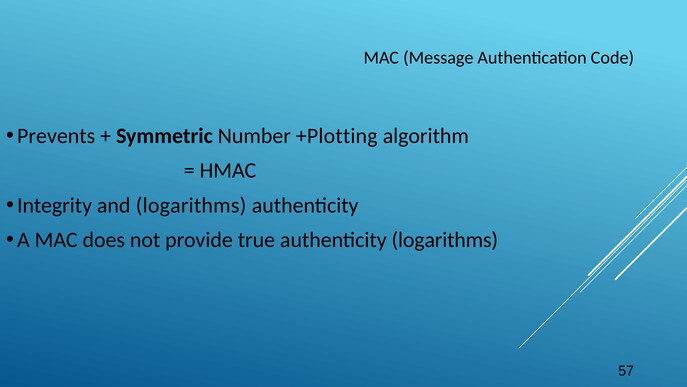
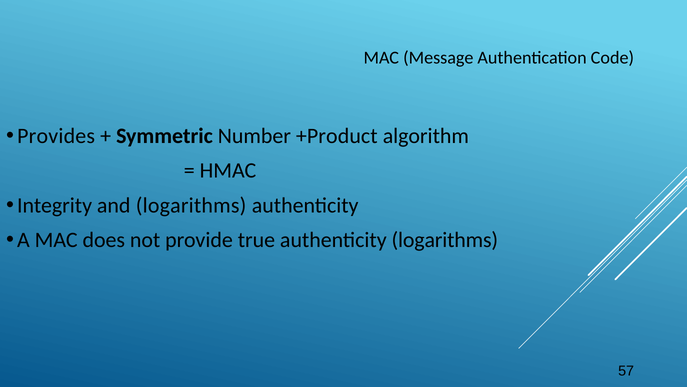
Prevents: Prevents -> Provides (56, 136)
+Plotting: +Plotting -> +Product (337, 136)
